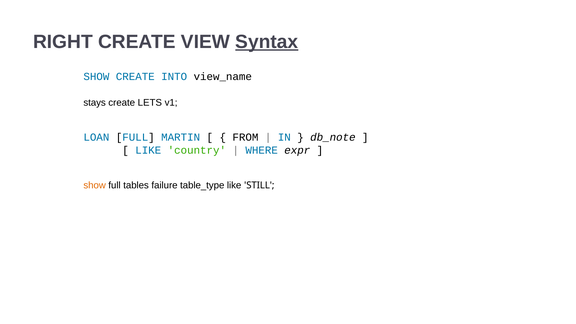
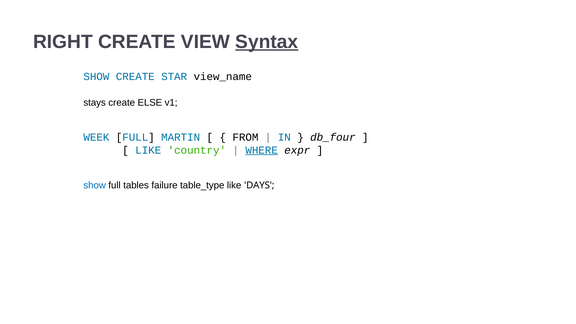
INTO: INTO -> STAR (174, 77)
LETS: LETS -> ELSE (150, 103)
LOAN: LOAN -> WEEK (96, 137)
db_note: db_note -> db_four (333, 137)
WHERE underline: none -> present (262, 150)
show colour: orange -> blue (95, 185)
STILL: STILL -> DAYS (259, 185)
